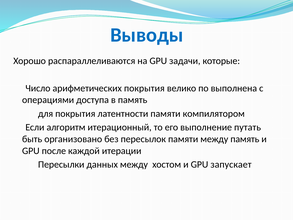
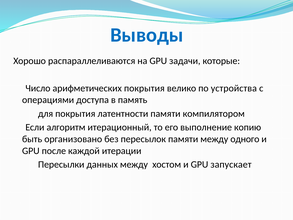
выполнена: выполнена -> устройства (234, 88)
путать: путать -> копию (248, 127)
между память: память -> одного (245, 139)
